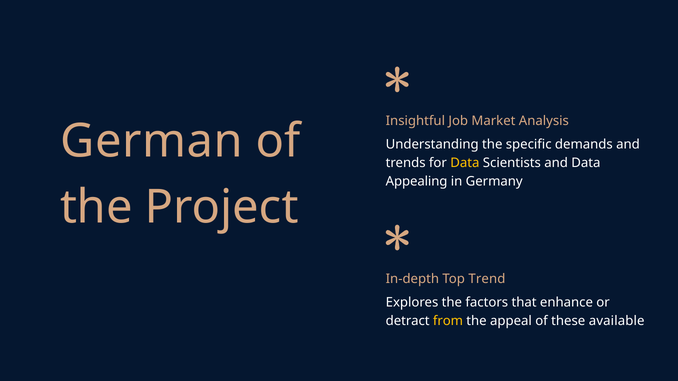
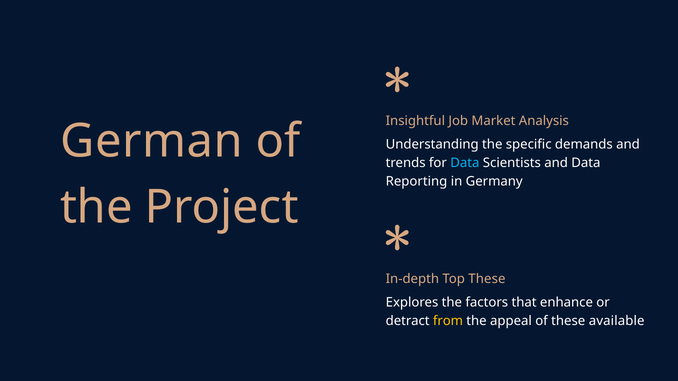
Data colour: yellow -> light blue (465, 163)
Appealing: Appealing -> Reporting (417, 181)
Top Trend: Trend -> These (487, 279)
